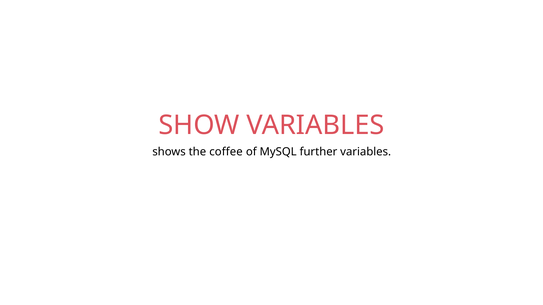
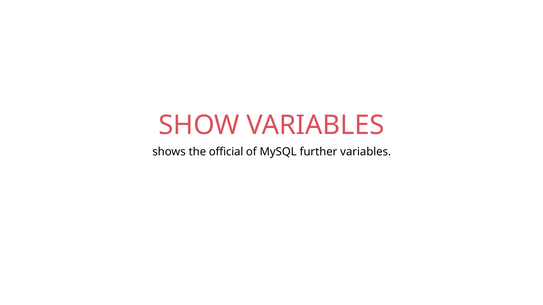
coffee: coffee -> official (226, 152)
